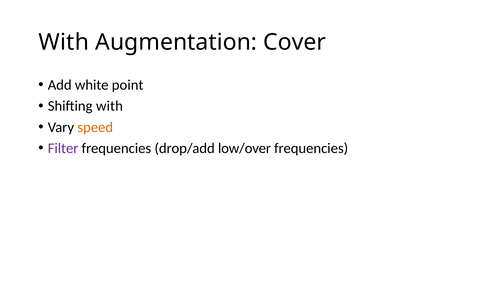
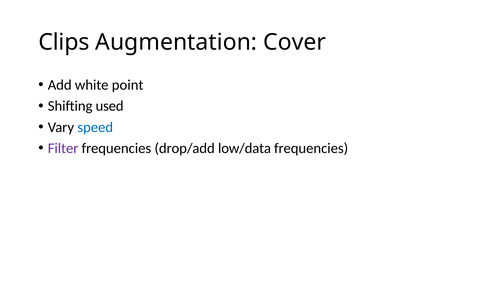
With: With -> Clips (64, 42)
Shifting with: with -> used (110, 106)
speed colour: orange -> blue (95, 127)
low/over: low/over -> low/data (245, 148)
